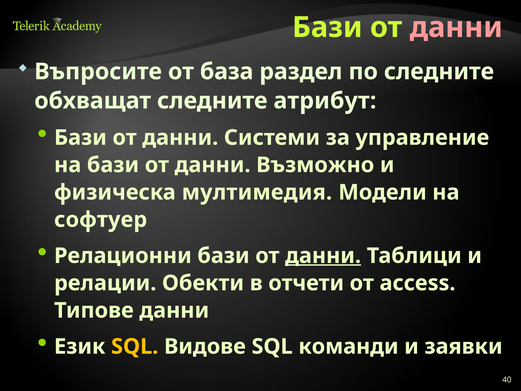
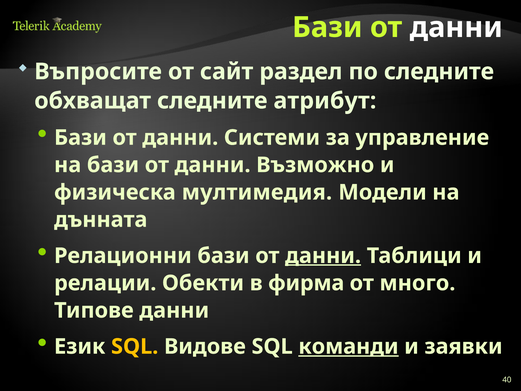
данни colour: pink -> white (456, 27)
база: база -> сайт (227, 72)
софтуер: софтуер -> дънната (101, 220)
отчети: отчети -> фирма (306, 283)
access: access -> много (417, 283)
команди underline: none -> present (348, 346)
